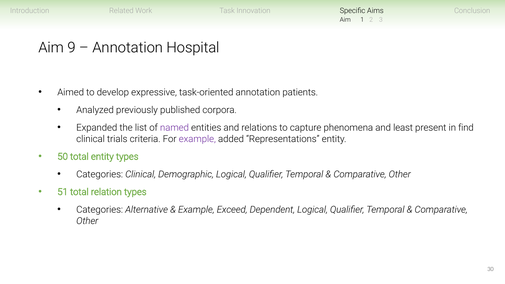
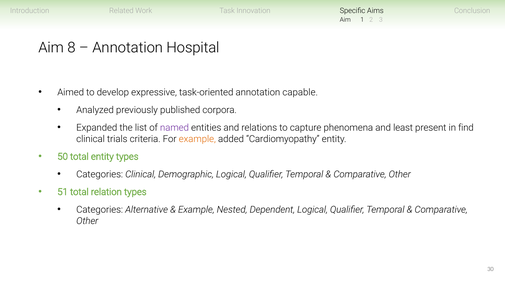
9: 9 -> 8 (72, 48)
patients: patients -> capable (300, 92)
example colour: purple -> orange (197, 139)
Representations: Representations -> Cardiomyopathy (283, 139)
Exceed: Exceed -> Nested (232, 210)
